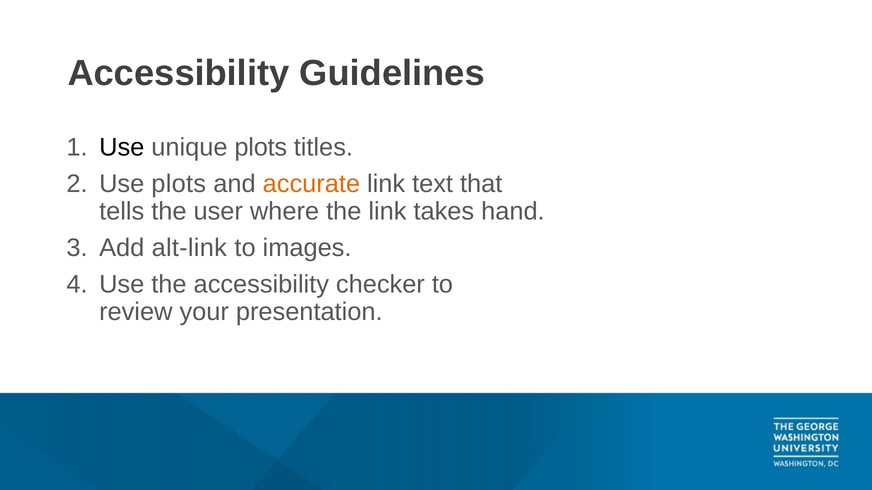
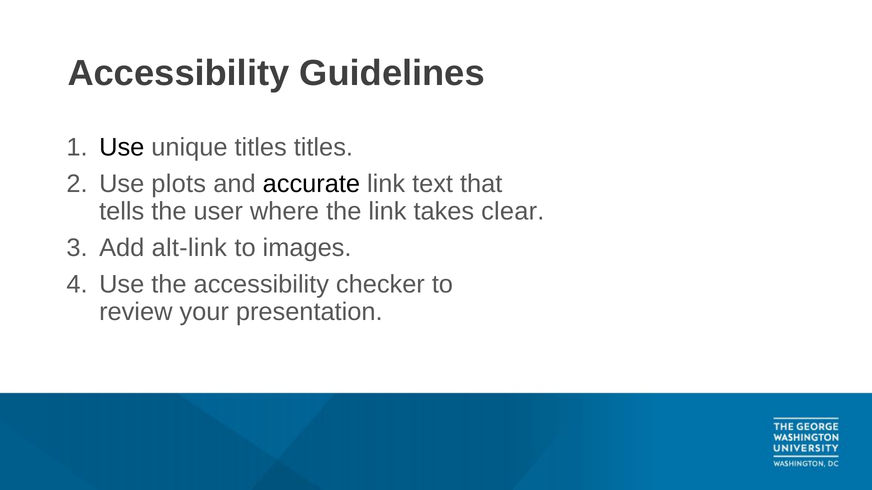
unique plots: plots -> titles (261, 147)
accurate colour: orange -> black (311, 184)
hand: hand -> clear (513, 211)
